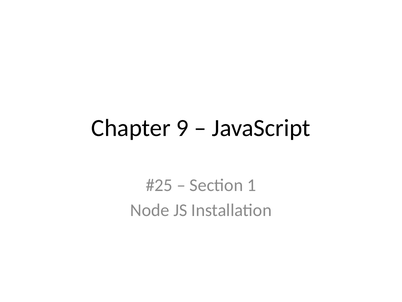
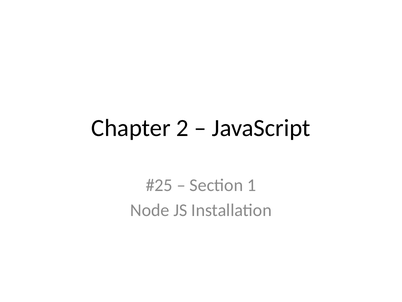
9: 9 -> 2 (182, 128)
